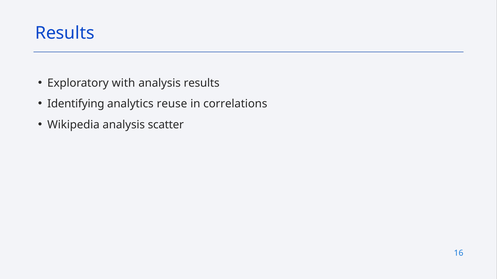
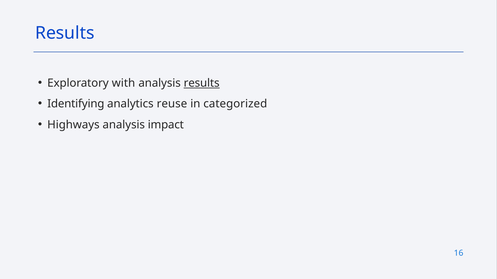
results underline: none -> present (202, 83)
correlations: correlations -> categorized (235, 104)
Wikipedia: Wikipedia -> Highways (73, 125)
scatter: scatter -> impact (166, 125)
